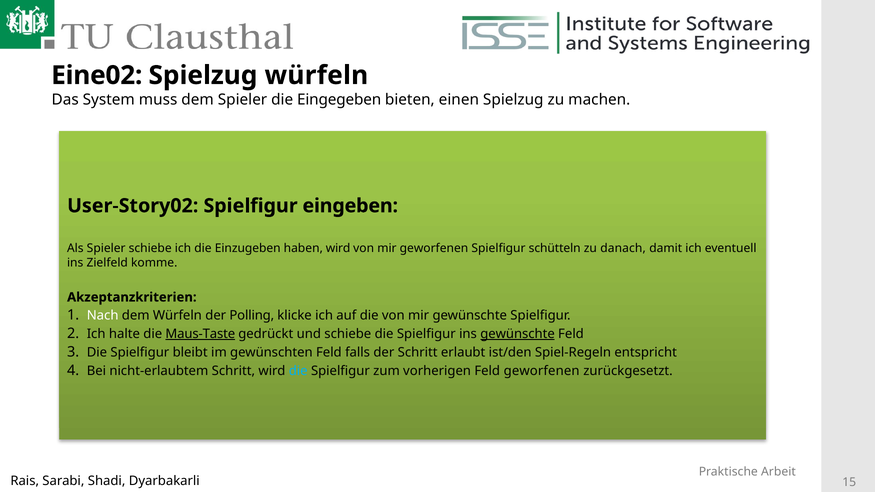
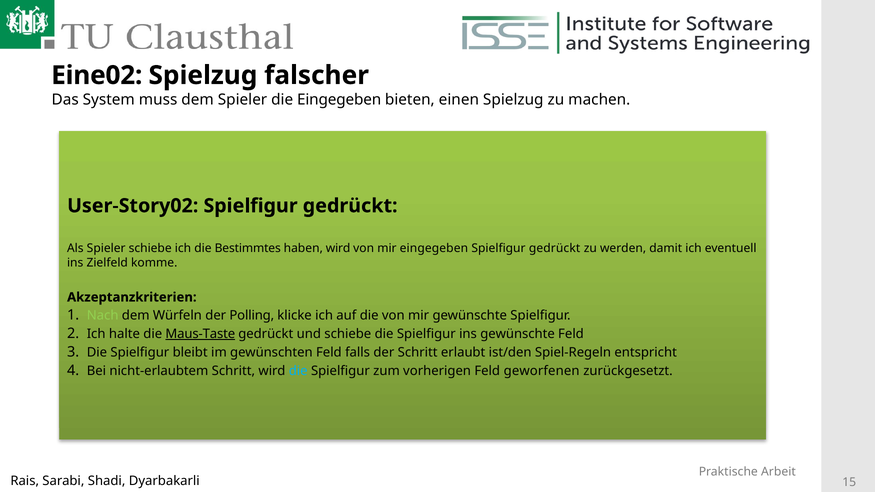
Spielzug würfeln: würfeln -> falscher (317, 75)
User-Story02 Spielfigur eingeben: eingeben -> gedrückt (350, 206)
Einzugeben: Einzugeben -> Bestimmtes (248, 248)
mir geworfenen: geworfenen -> eingegeben (434, 248)
schütteln: schütteln -> gedrückt (555, 248)
danach: danach -> werden (623, 248)
Nach colour: white -> light green (103, 316)
gewünschte underline: present -> none (518, 334)
